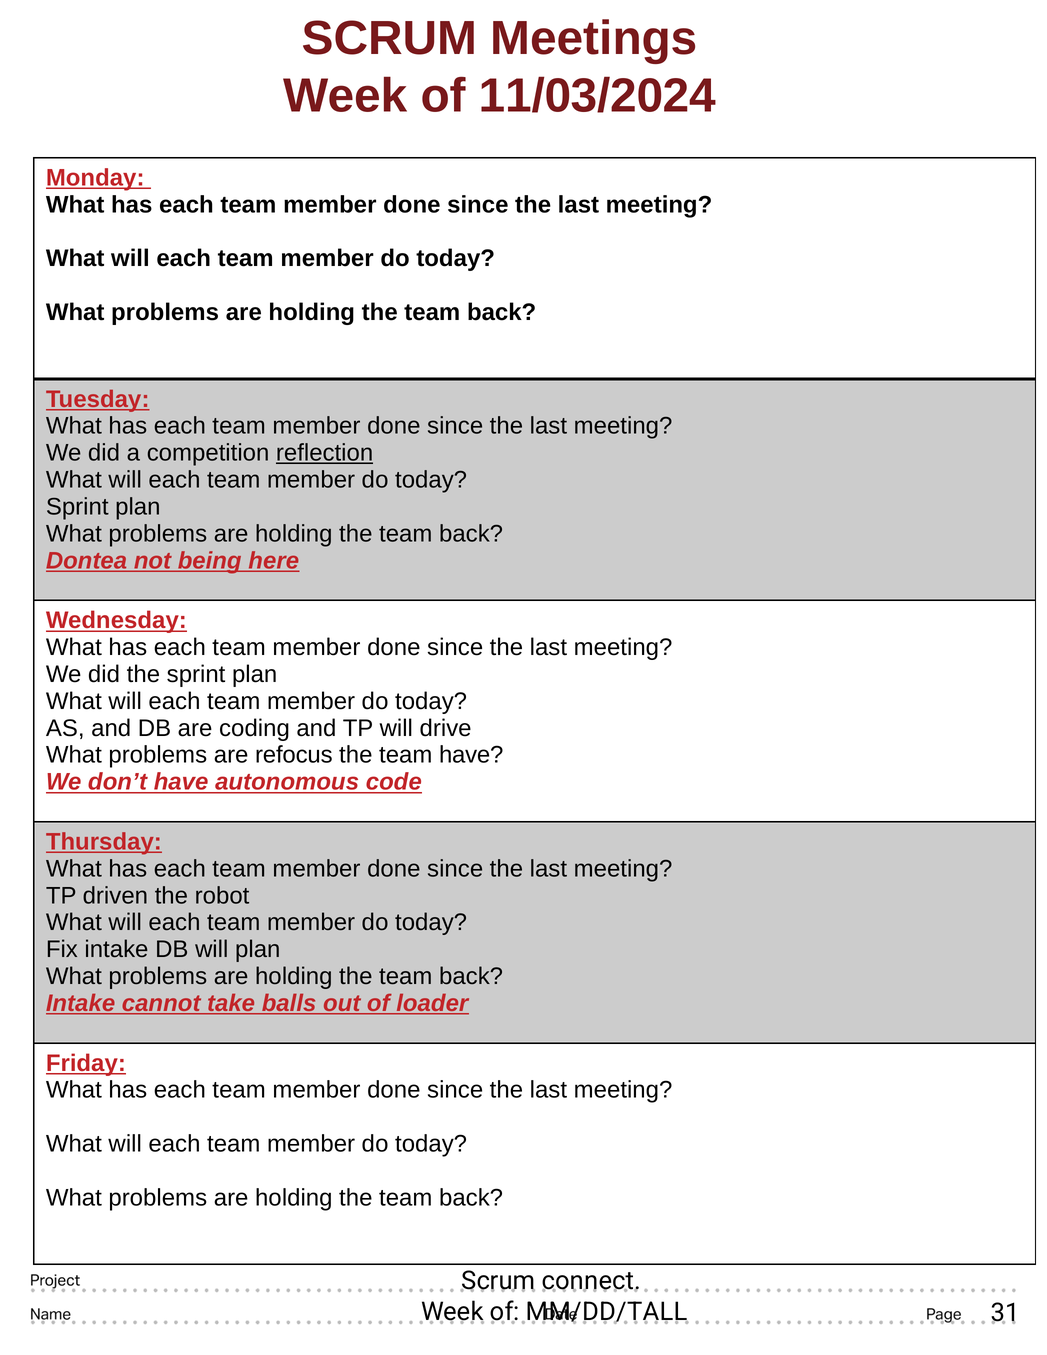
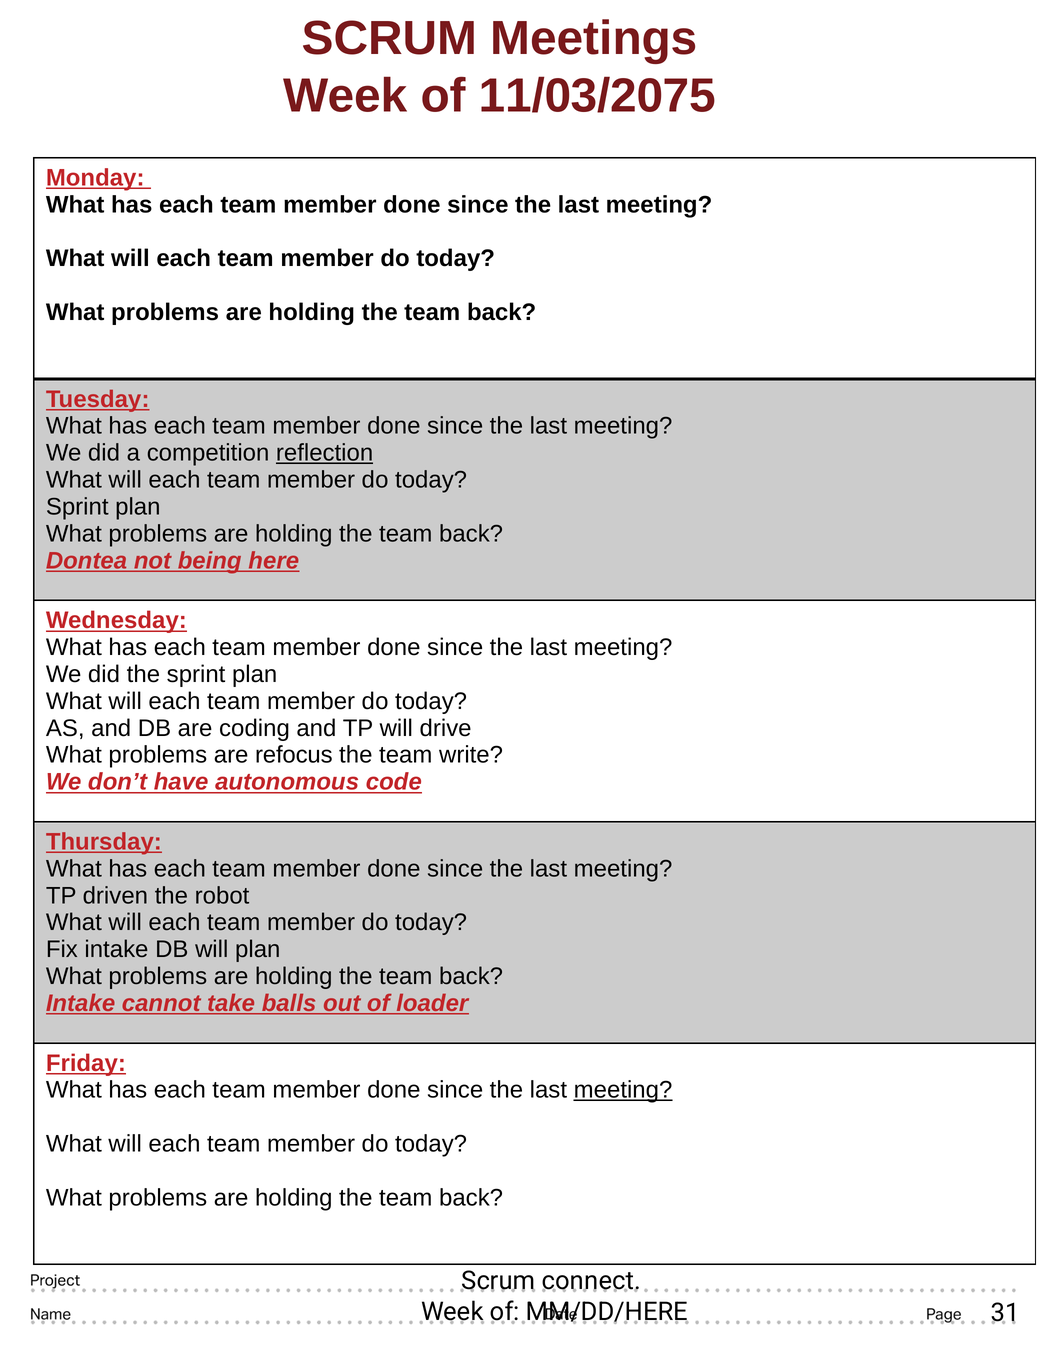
11/03/2024: 11/03/2024 -> 11/03/2075 (597, 96)
team have: have -> write (471, 755)
meeting underline: none -> present (623, 1090)
MM/DD/TALL: MM/DD/TALL -> MM/DD/HERE (607, 1312)
